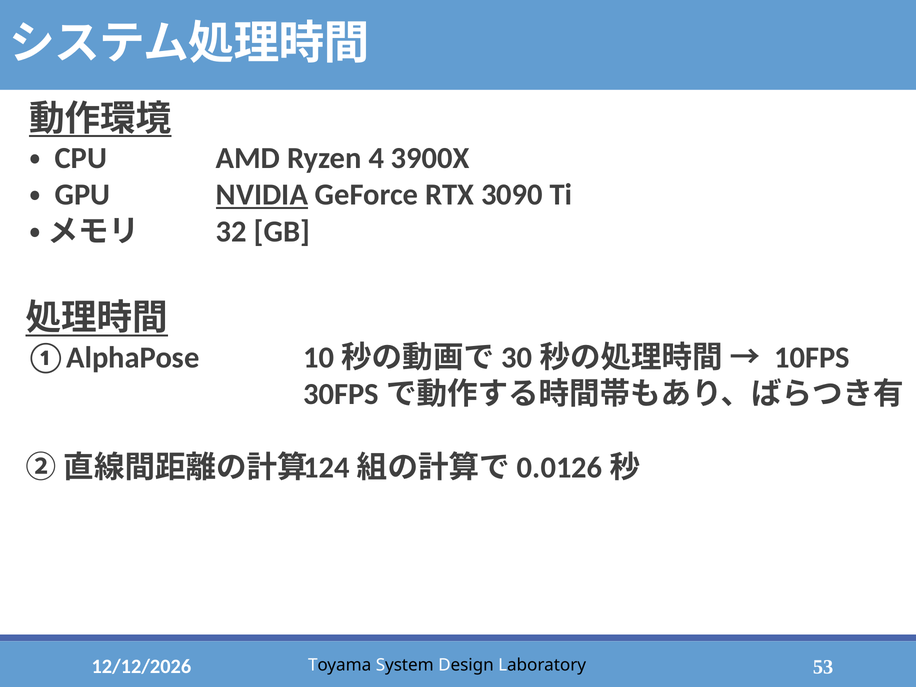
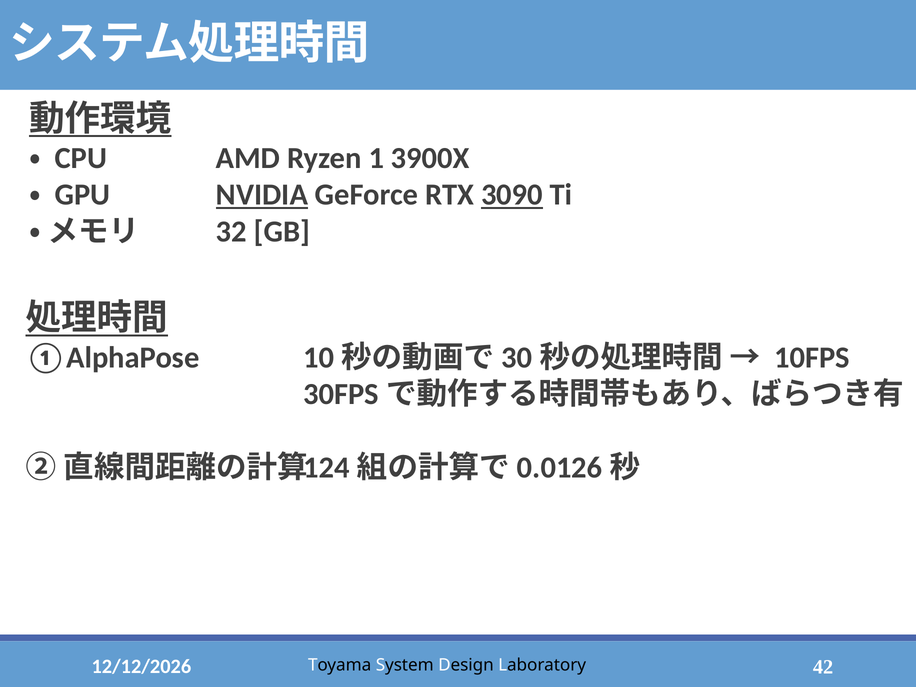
4: 4 -> 1 (376, 158)
3090 underline: none -> present (512, 195)
53: 53 -> 42 (823, 667)
